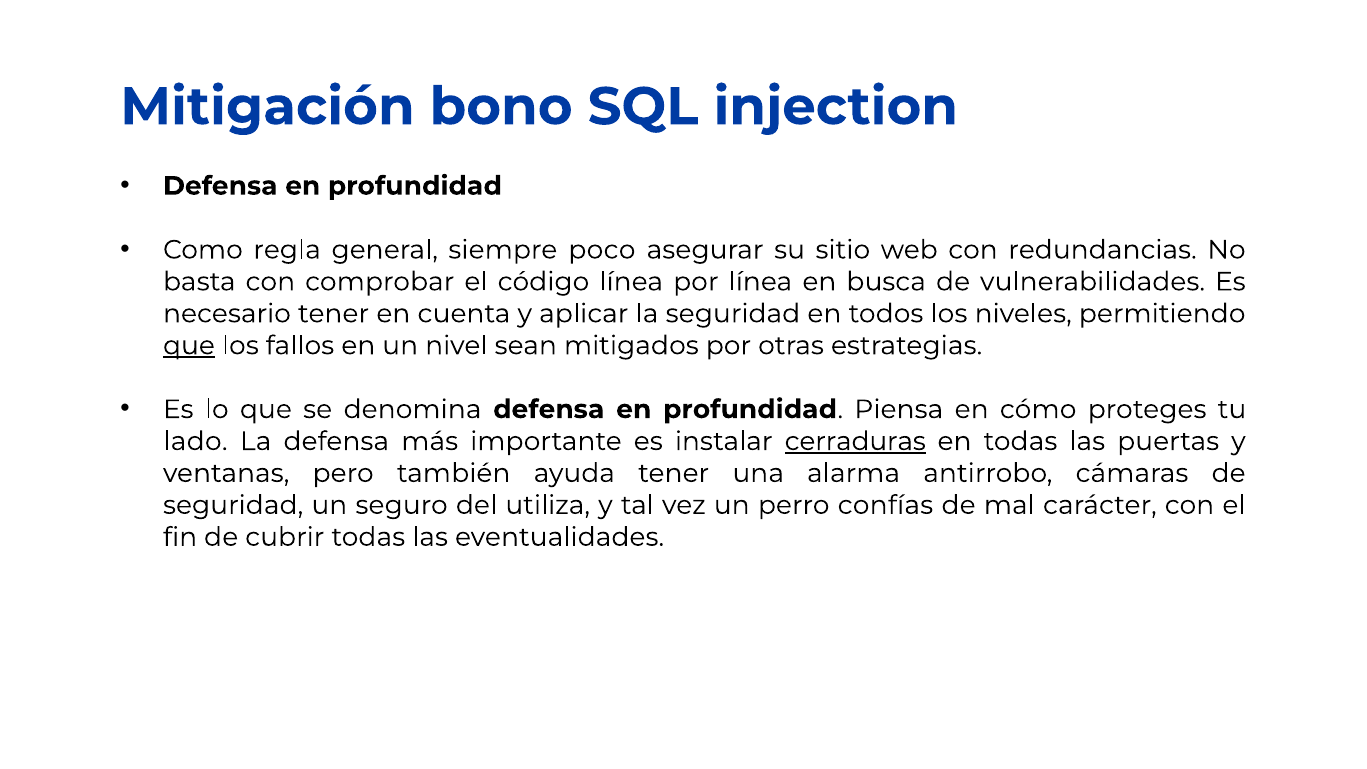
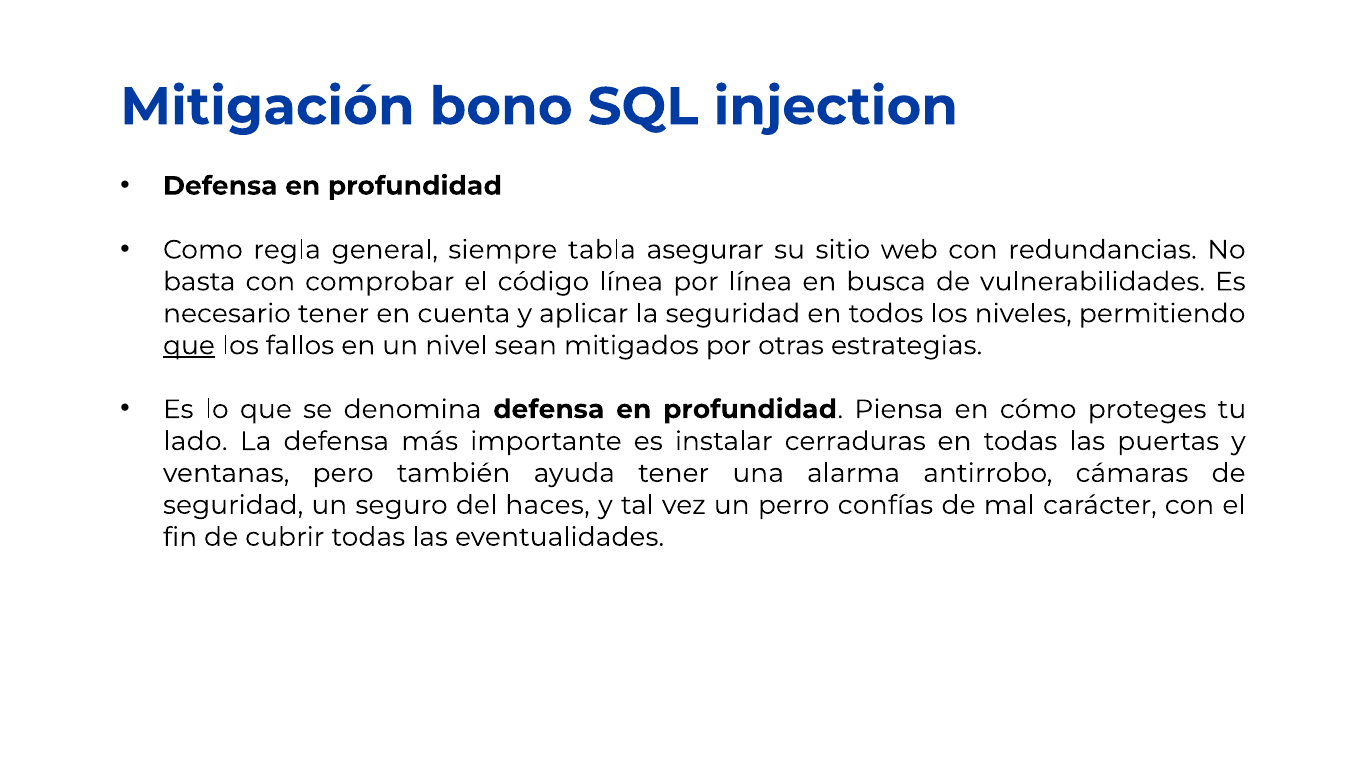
poco: poco -> tabla (602, 250)
cerraduras underline: present -> none (855, 441)
utiliza: utiliza -> haces (548, 505)
